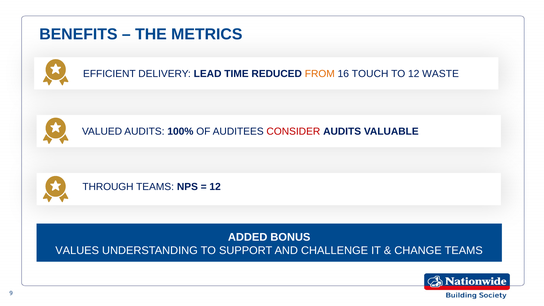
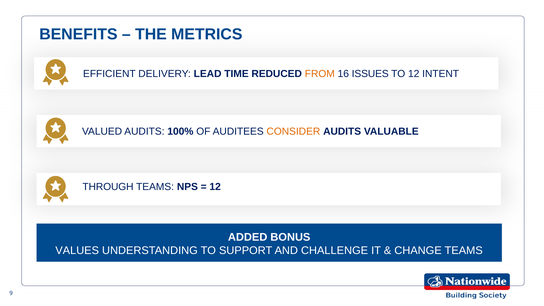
TOUCH: TOUCH -> ISSUES (370, 74)
WASTE: WASTE -> INTENT (441, 74)
CONSIDER colour: red -> orange (293, 132)
